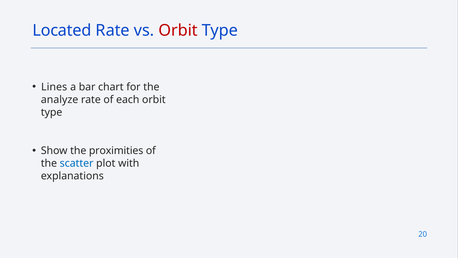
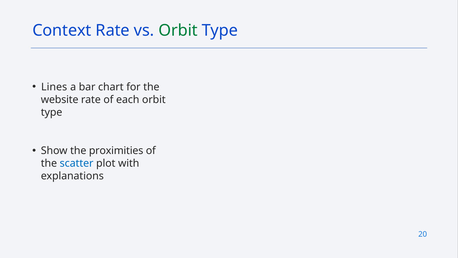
Located: Located -> Context (62, 31)
Orbit colour: red -> green (178, 31)
analyze: analyze -> website (60, 100)
